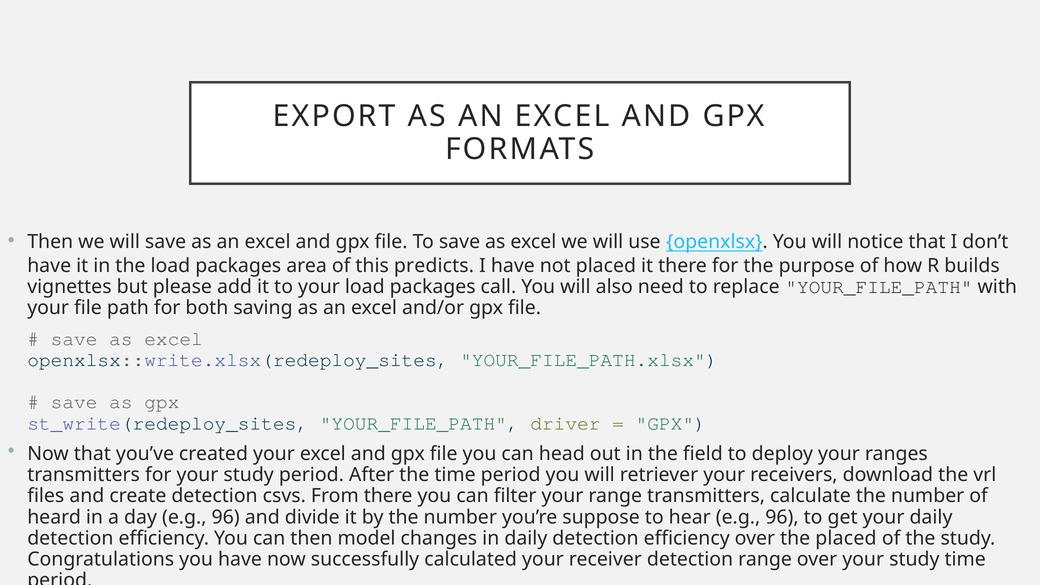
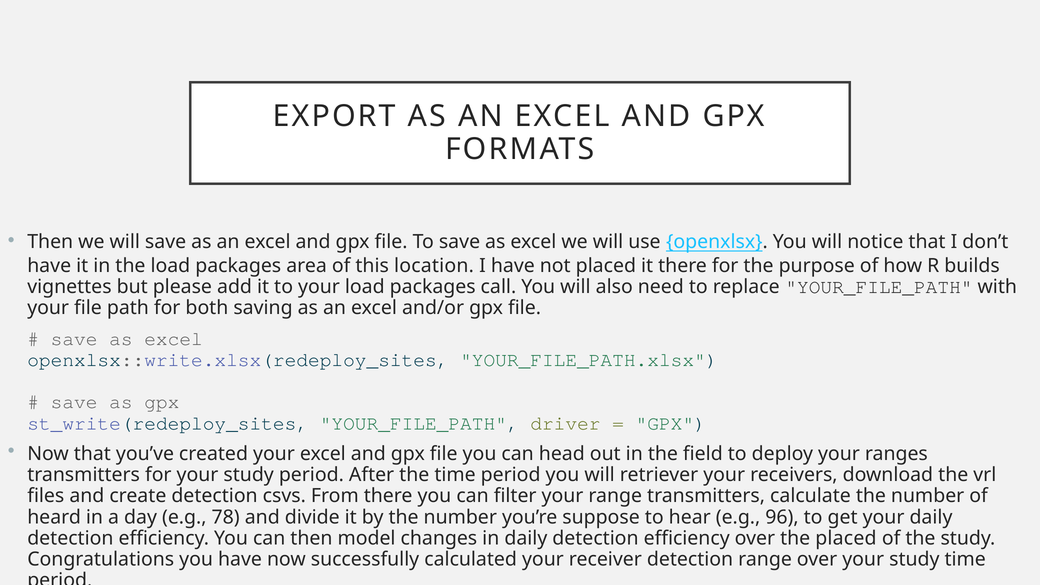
predicts: predicts -> location (434, 266)
day e.g 96: 96 -> 78 (226, 517)
